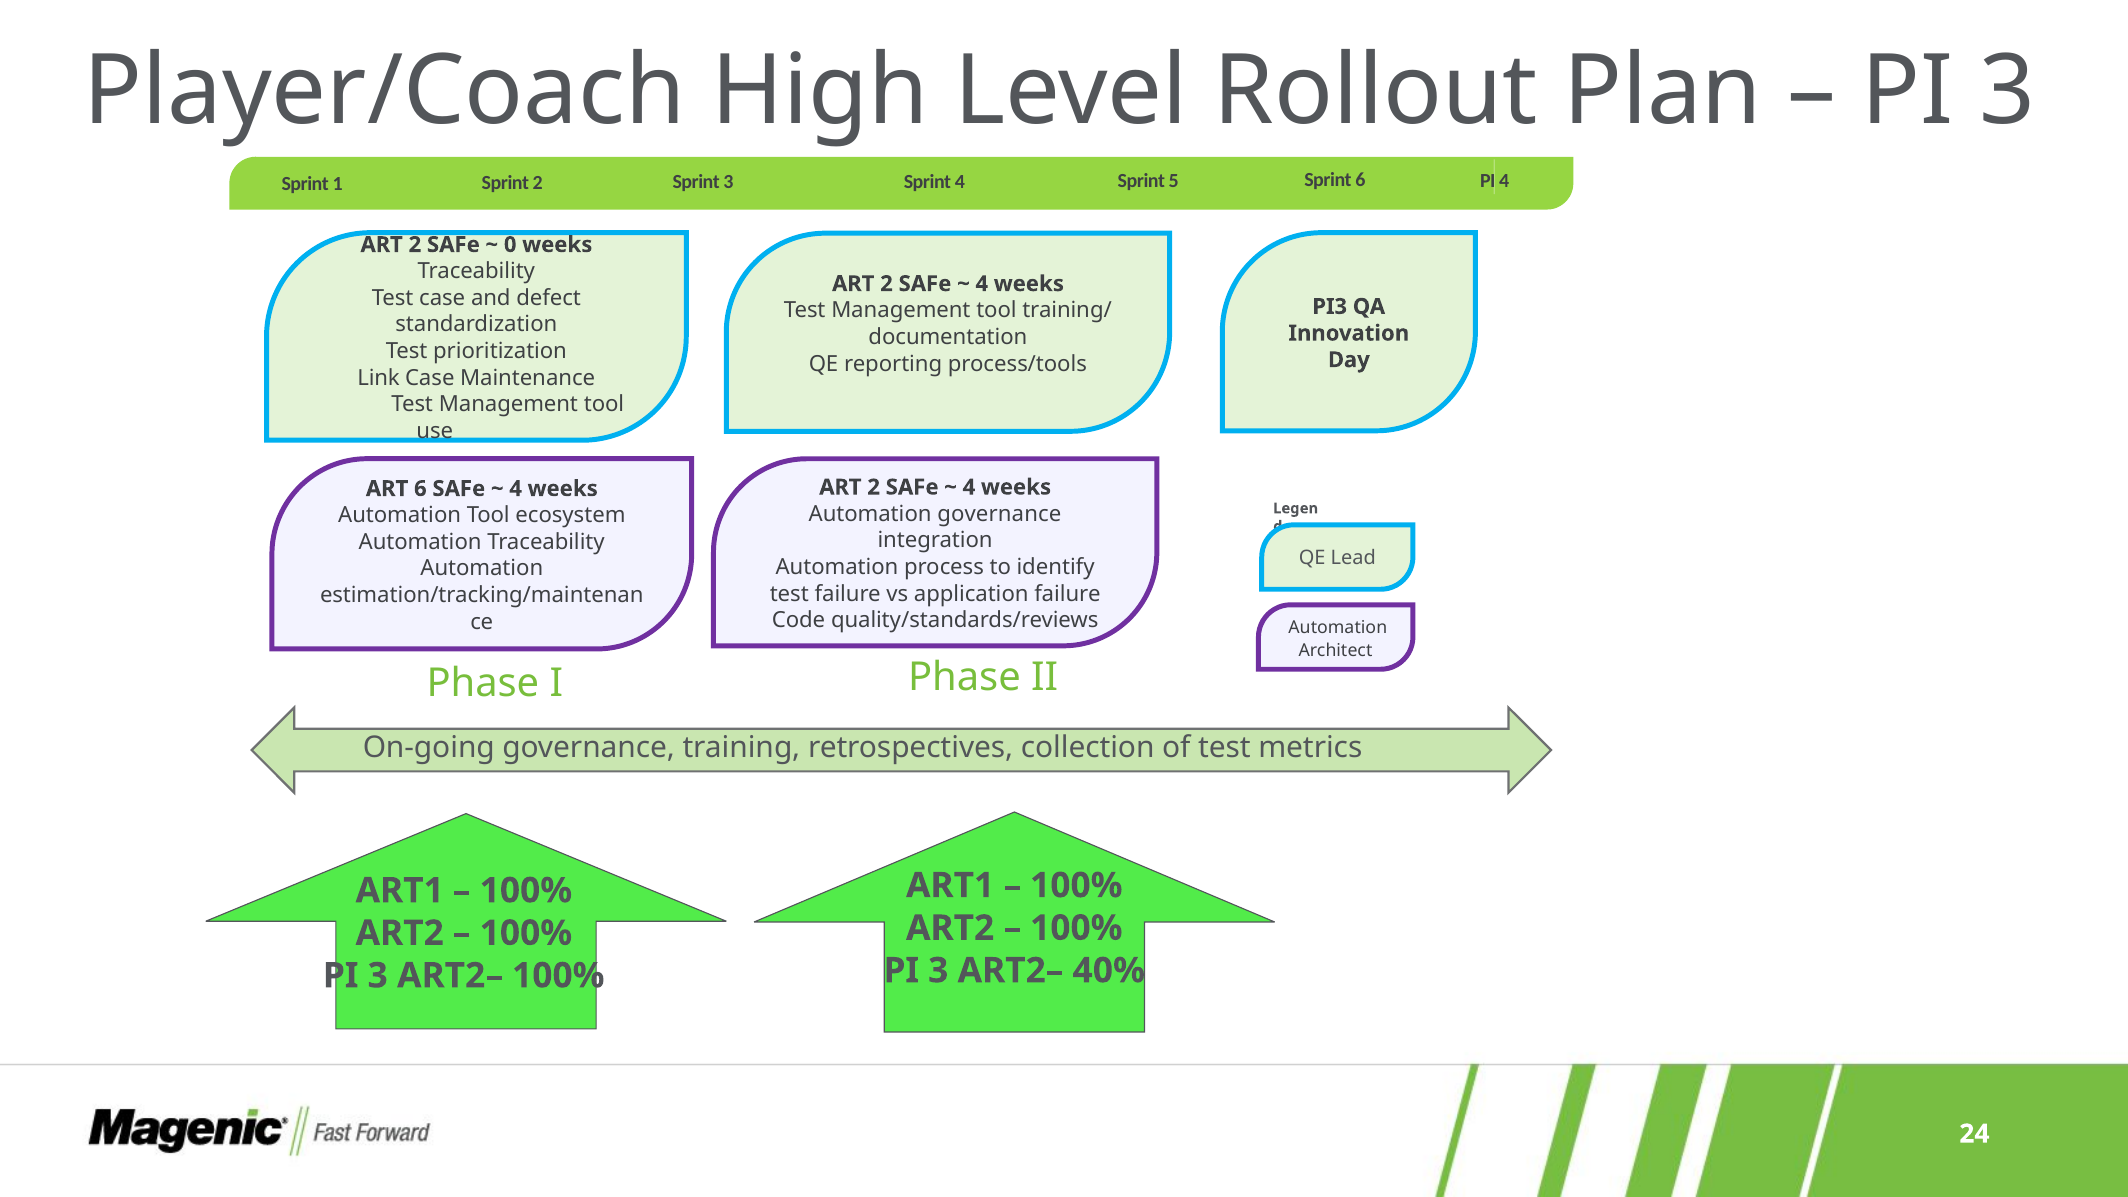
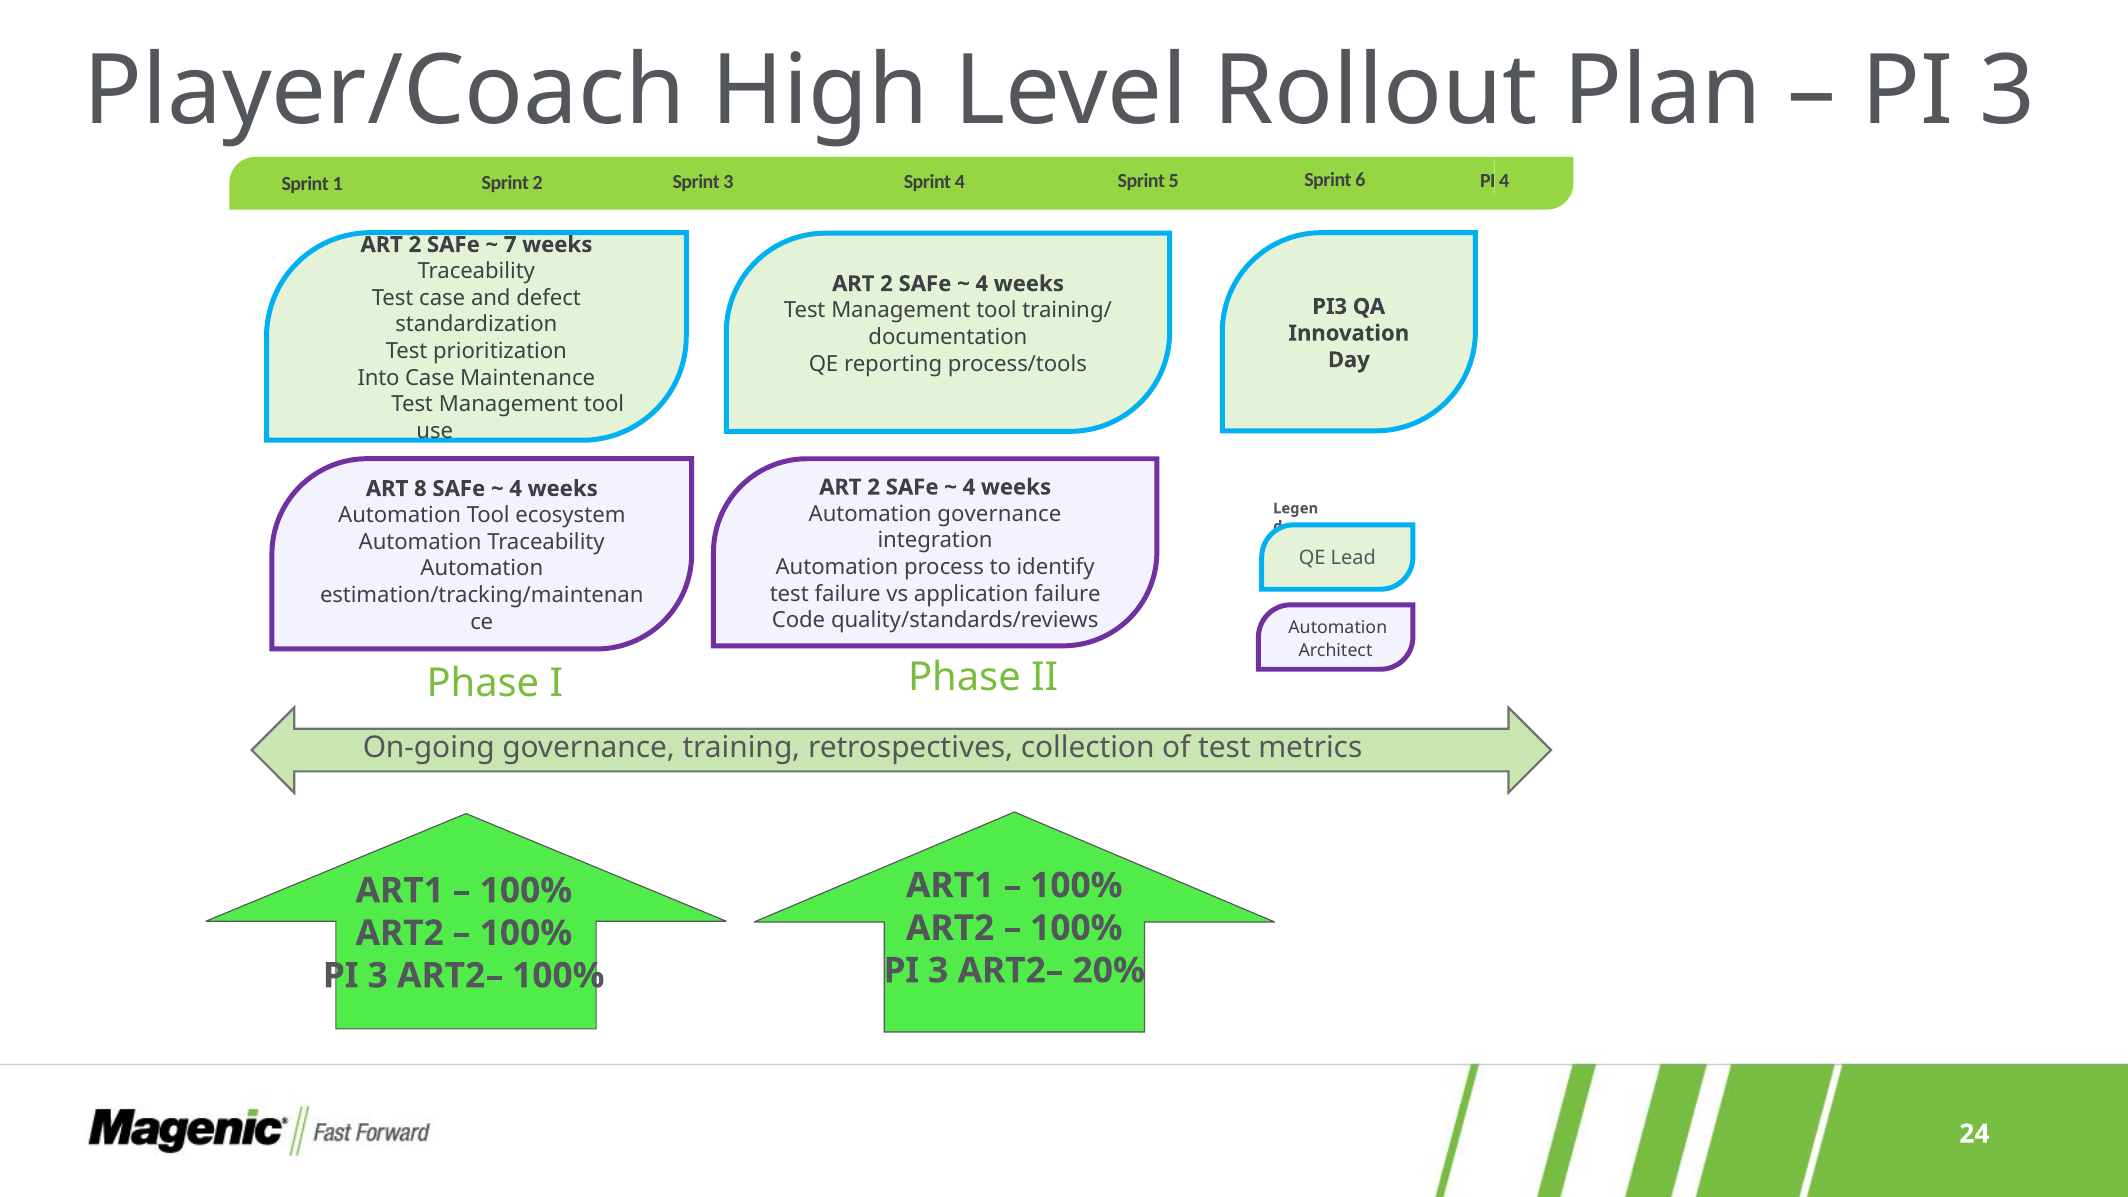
0: 0 -> 7 (510, 245)
Link: Link -> Into (379, 378)
ART 6: 6 -> 8 (420, 489)
40%: 40% -> 20% (1109, 971)
